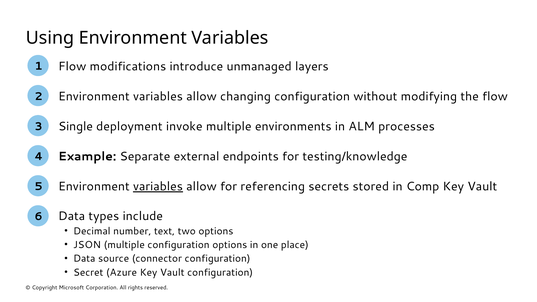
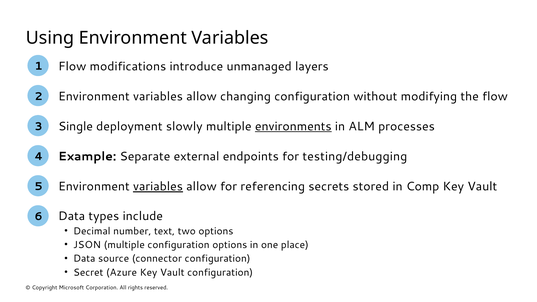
invoke: invoke -> slowly (184, 126)
environments underline: none -> present (293, 126)
testing/knowledge: testing/knowledge -> testing/debugging (355, 157)
